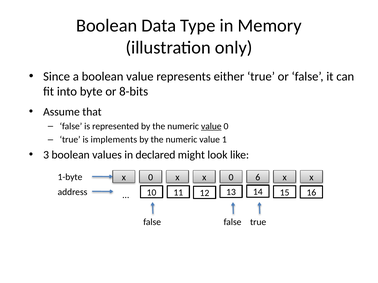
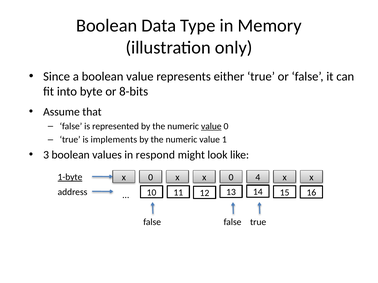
declared: declared -> respond (155, 155)
1-byte underline: none -> present (70, 177)
6: 6 -> 4 (258, 177)
